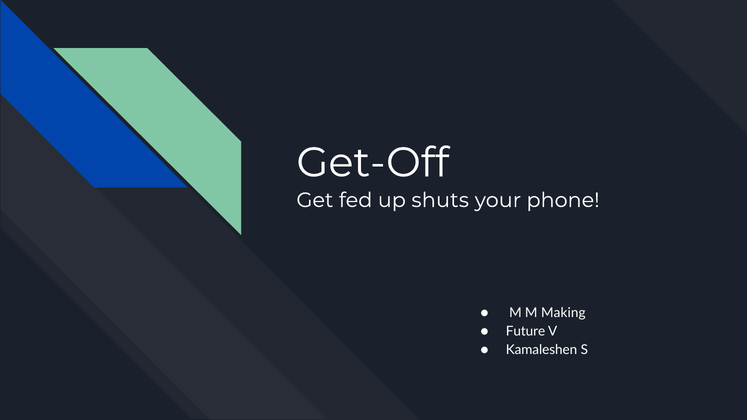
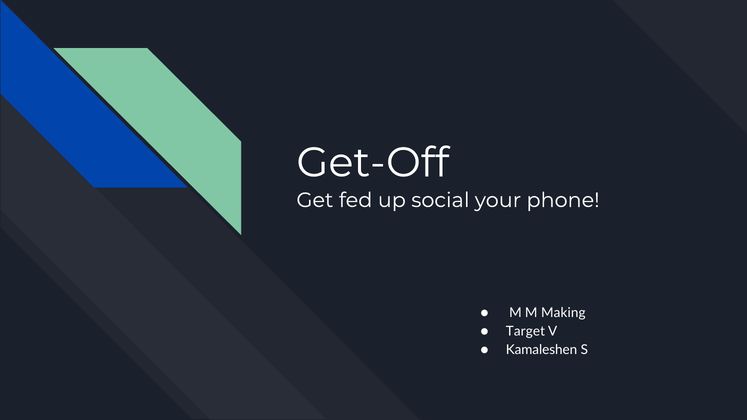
shuts: shuts -> social (440, 200)
Future: Future -> Target (525, 331)
